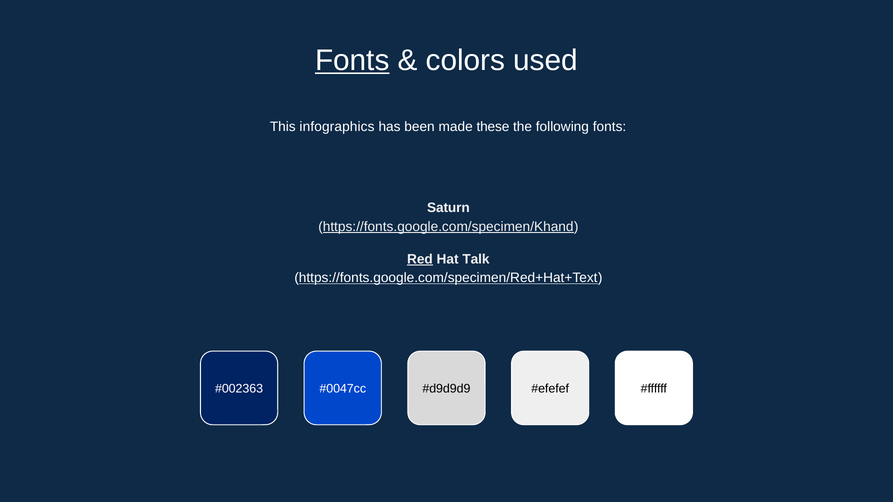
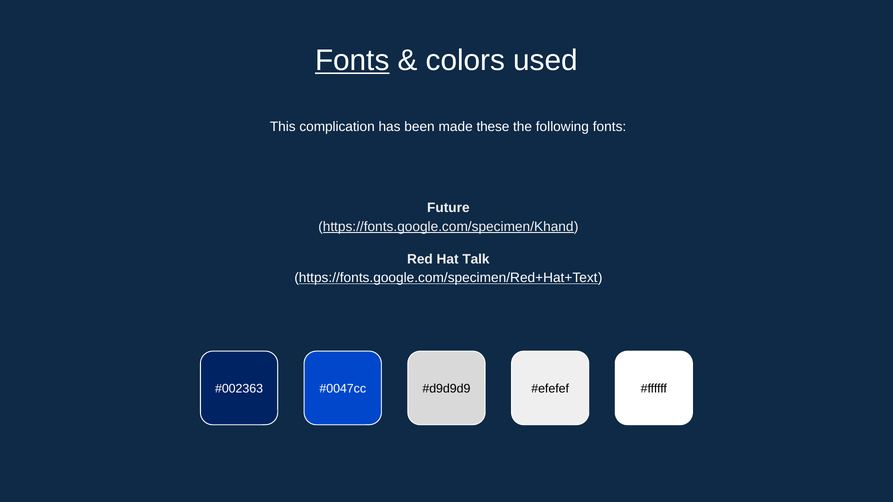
infographics: infographics -> complication (337, 127)
Saturn: Saturn -> Future (448, 208)
Red underline: present -> none (420, 259)
